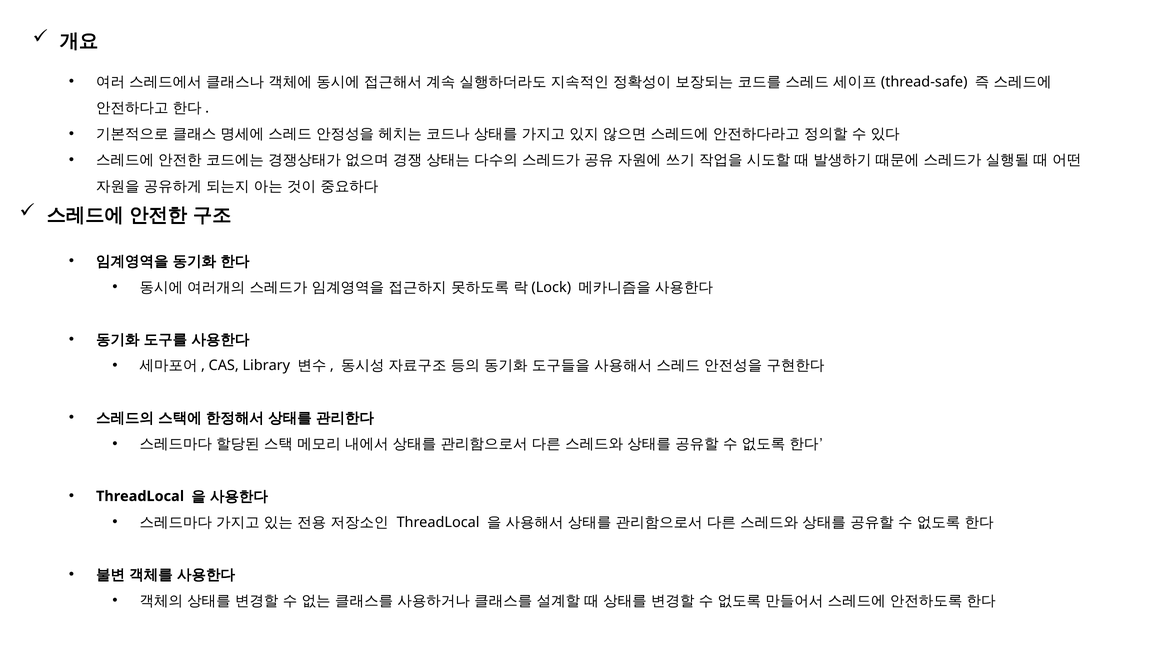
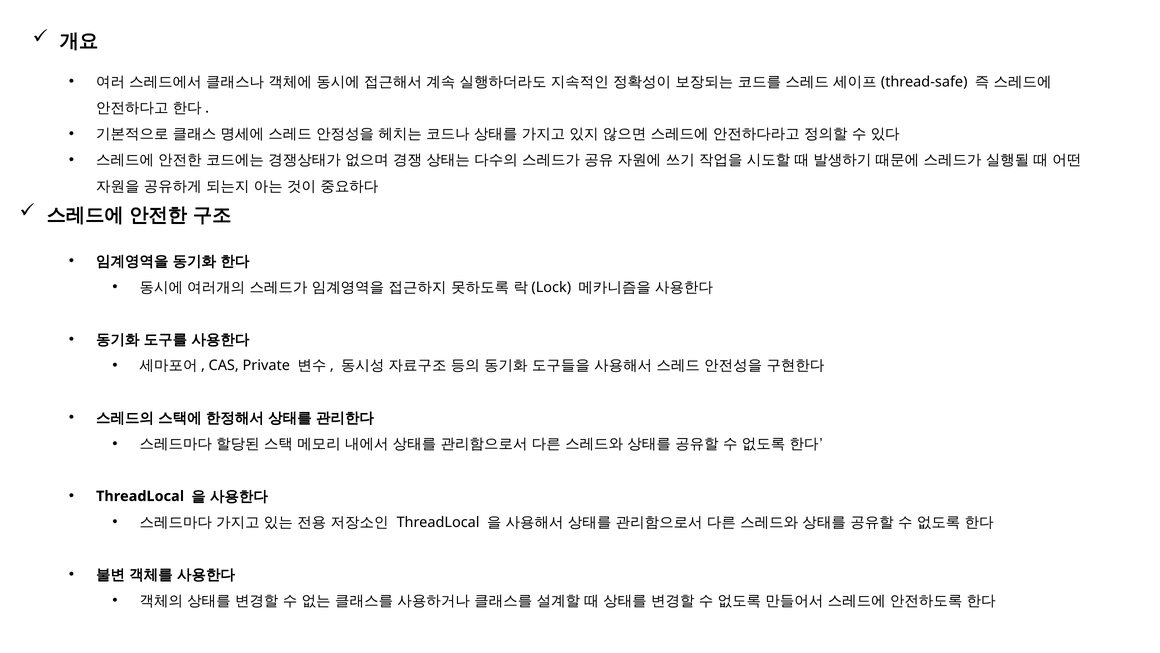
Library: Library -> Private (266, 365)
